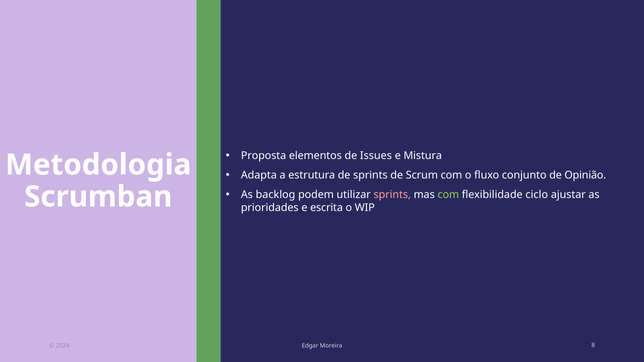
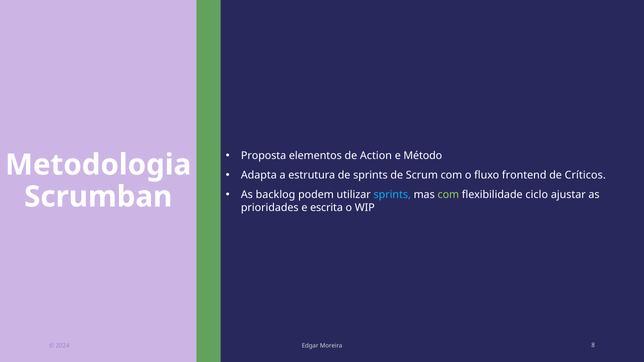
Issues: Issues -> Action (376, 156)
Mistura: Mistura -> Método (423, 156)
conjunto: conjunto -> frontend (524, 175)
Opinião: Opinião -> Críticos (585, 175)
sprints colour: pink -> light blue (392, 195)
